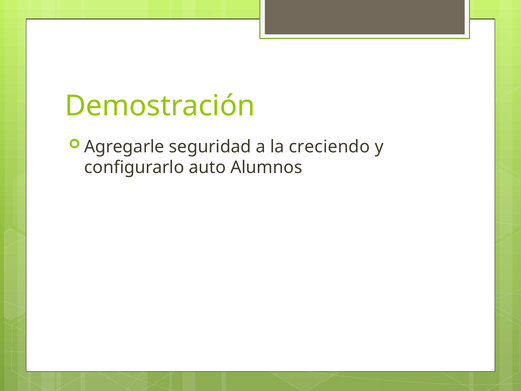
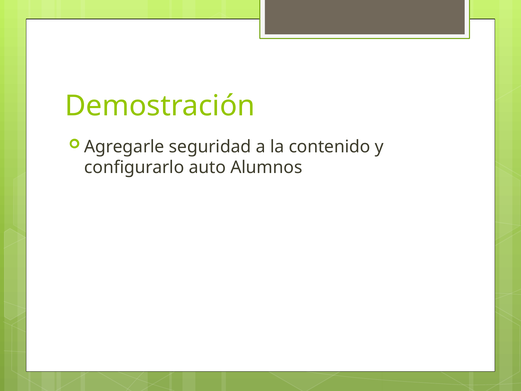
creciendo: creciendo -> contenido (329, 147)
